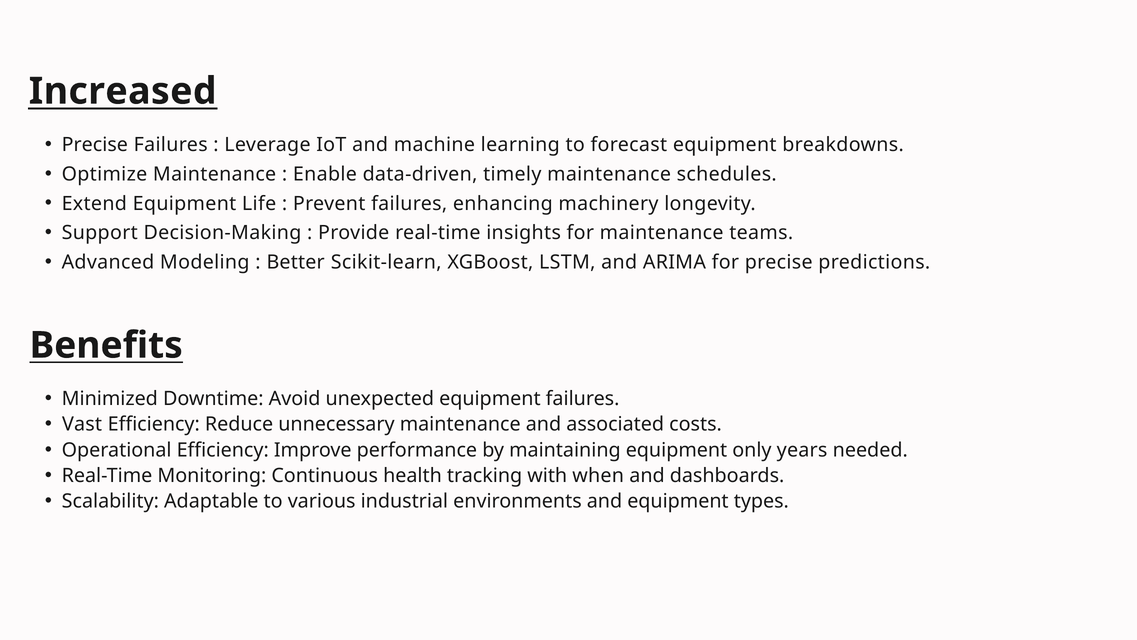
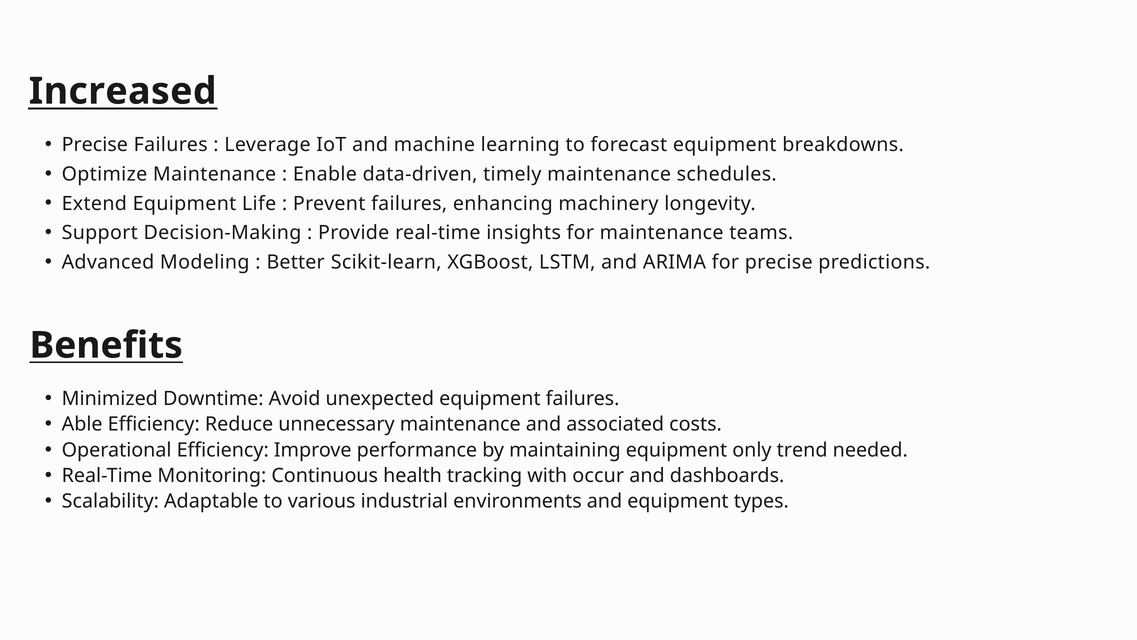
Vast: Vast -> Able (82, 424)
years: years -> trend (802, 450)
when: when -> occur (598, 475)
